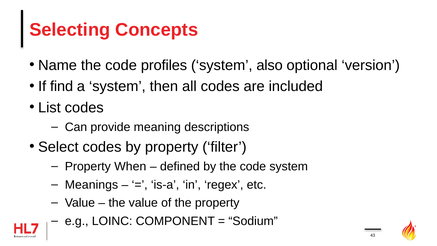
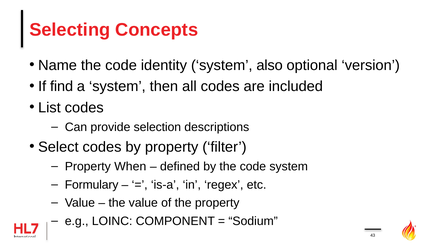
profiles: profiles -> identity (164, 65)
meaning: meaning -> selection (157, 127)
Meanings: Meanings -> Formulary (92, 185)
